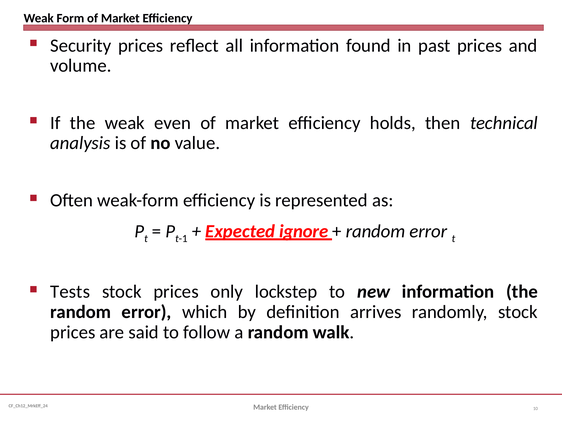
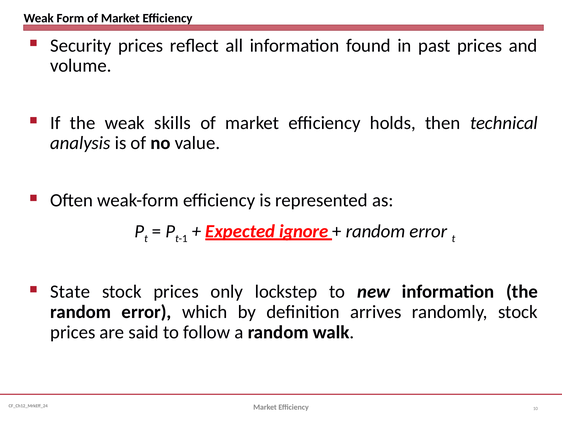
even: even -> skills (173, 123)
Tests: Tests -> State (70, 292)
